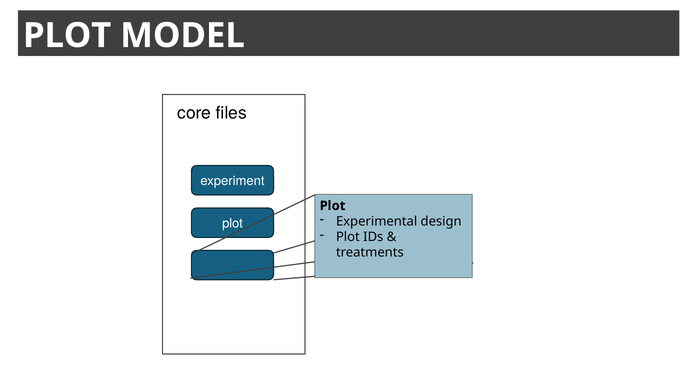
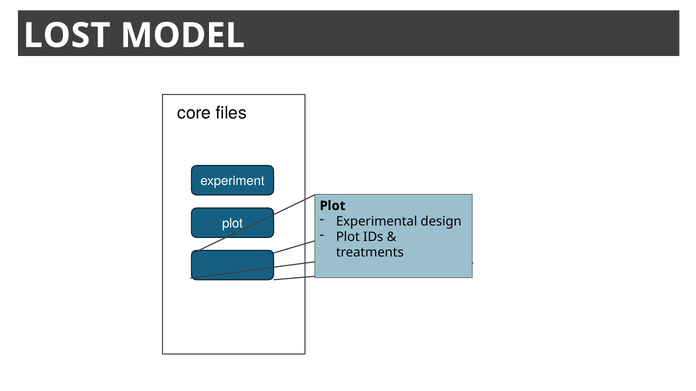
PLOT: PLOT -> LOST (67, 36)
